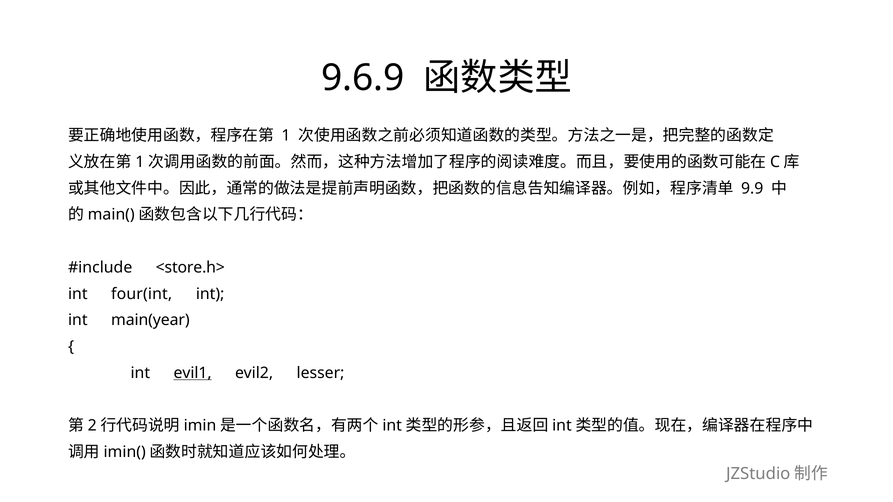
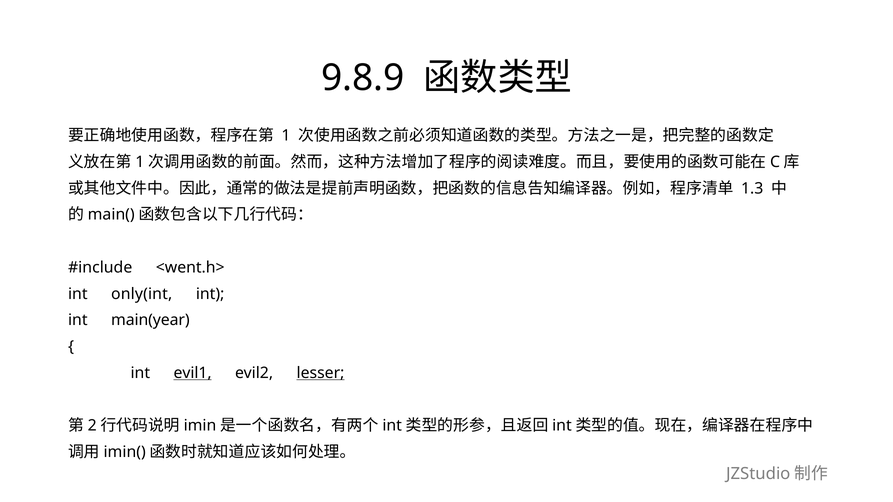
9.6.9: 9.6.9 -> 9.8.9 (363, 78)
9.9: 9.9 -> 1.3 (752, 188)
<store.h>: <store.h> -> <went.h> (190, 268)
four(int: four(int -> only(int (142, 294)
lesser underline: none -> present (321, 373)
